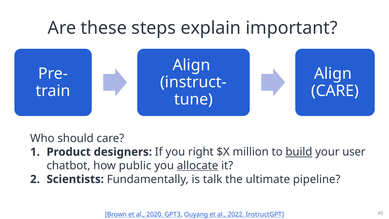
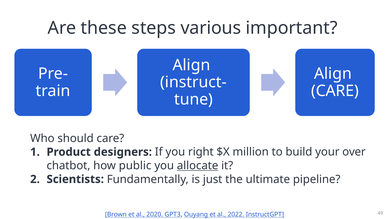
explain: explain -> various (211, 28)
build underline: present -> none (299, 152)
user: user -> over (354, 152)
talk: talk -> just (213, 179)
